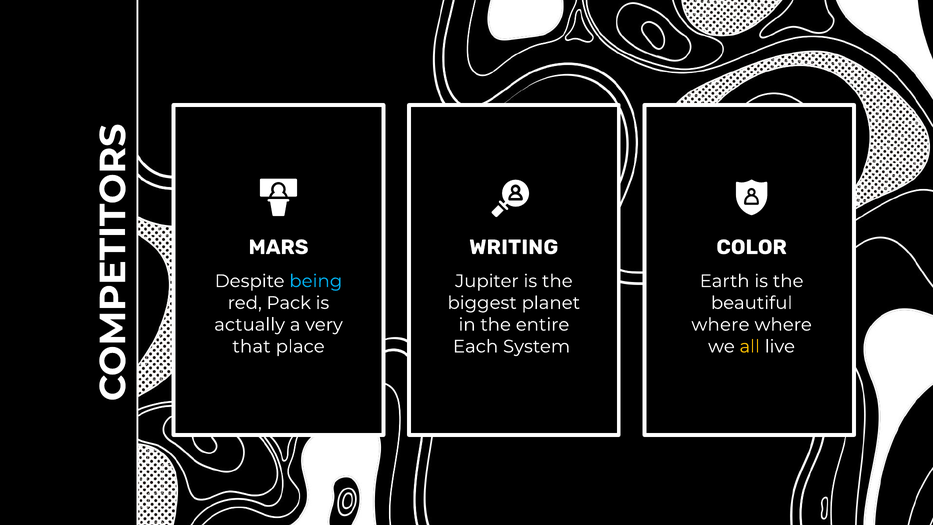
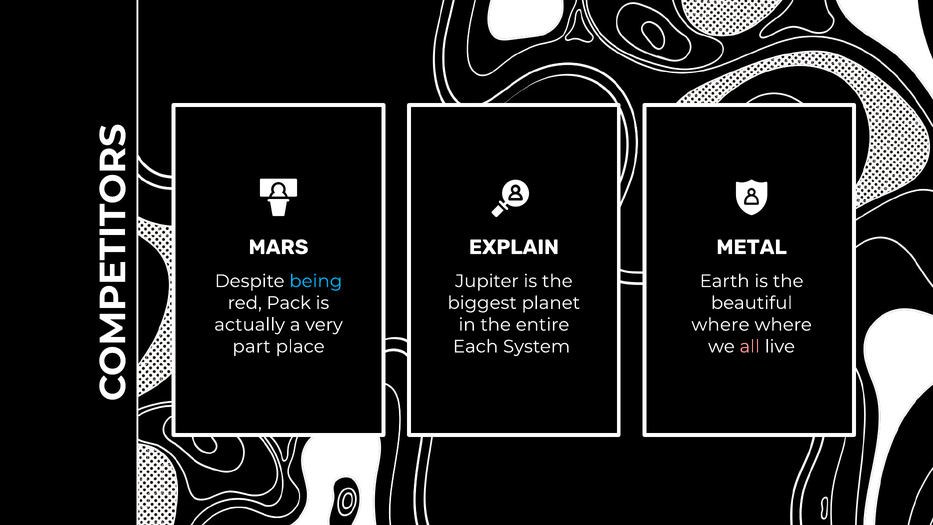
WRITING: WRITING -> EXPLAIN (514, 247)
COLOR: COLOR -> METAL (752, 247)
that: that -> part (252, 346)
all colour: yellow -> pink (750, 346)
